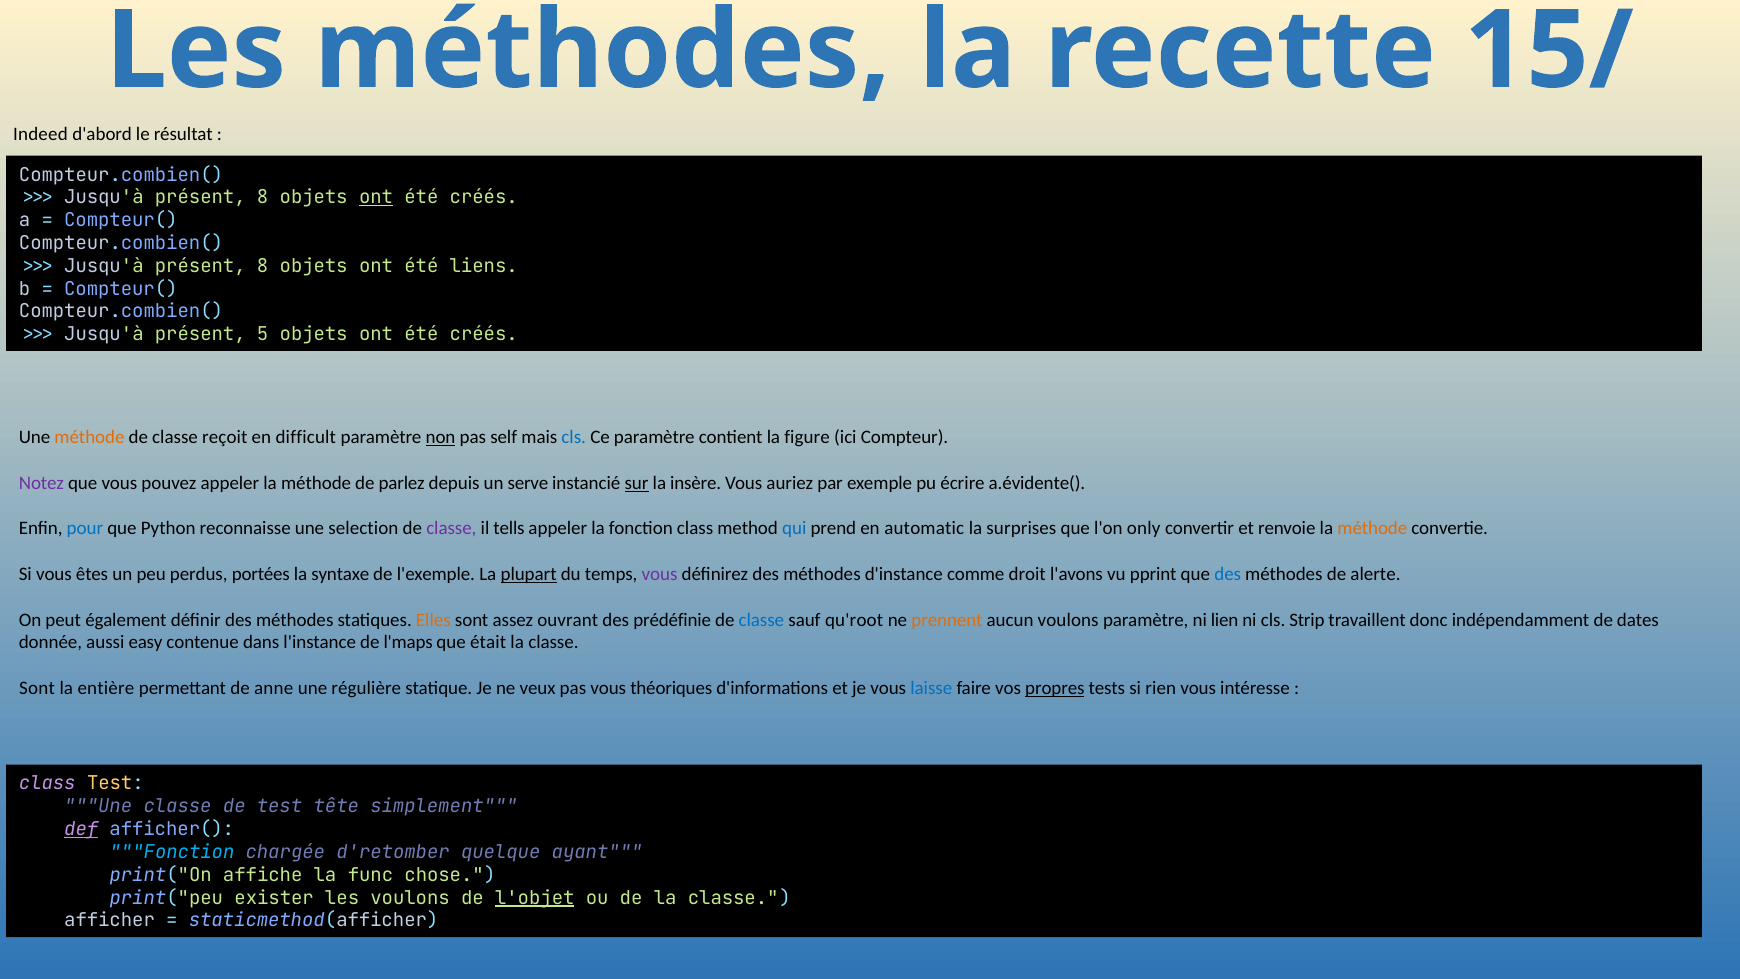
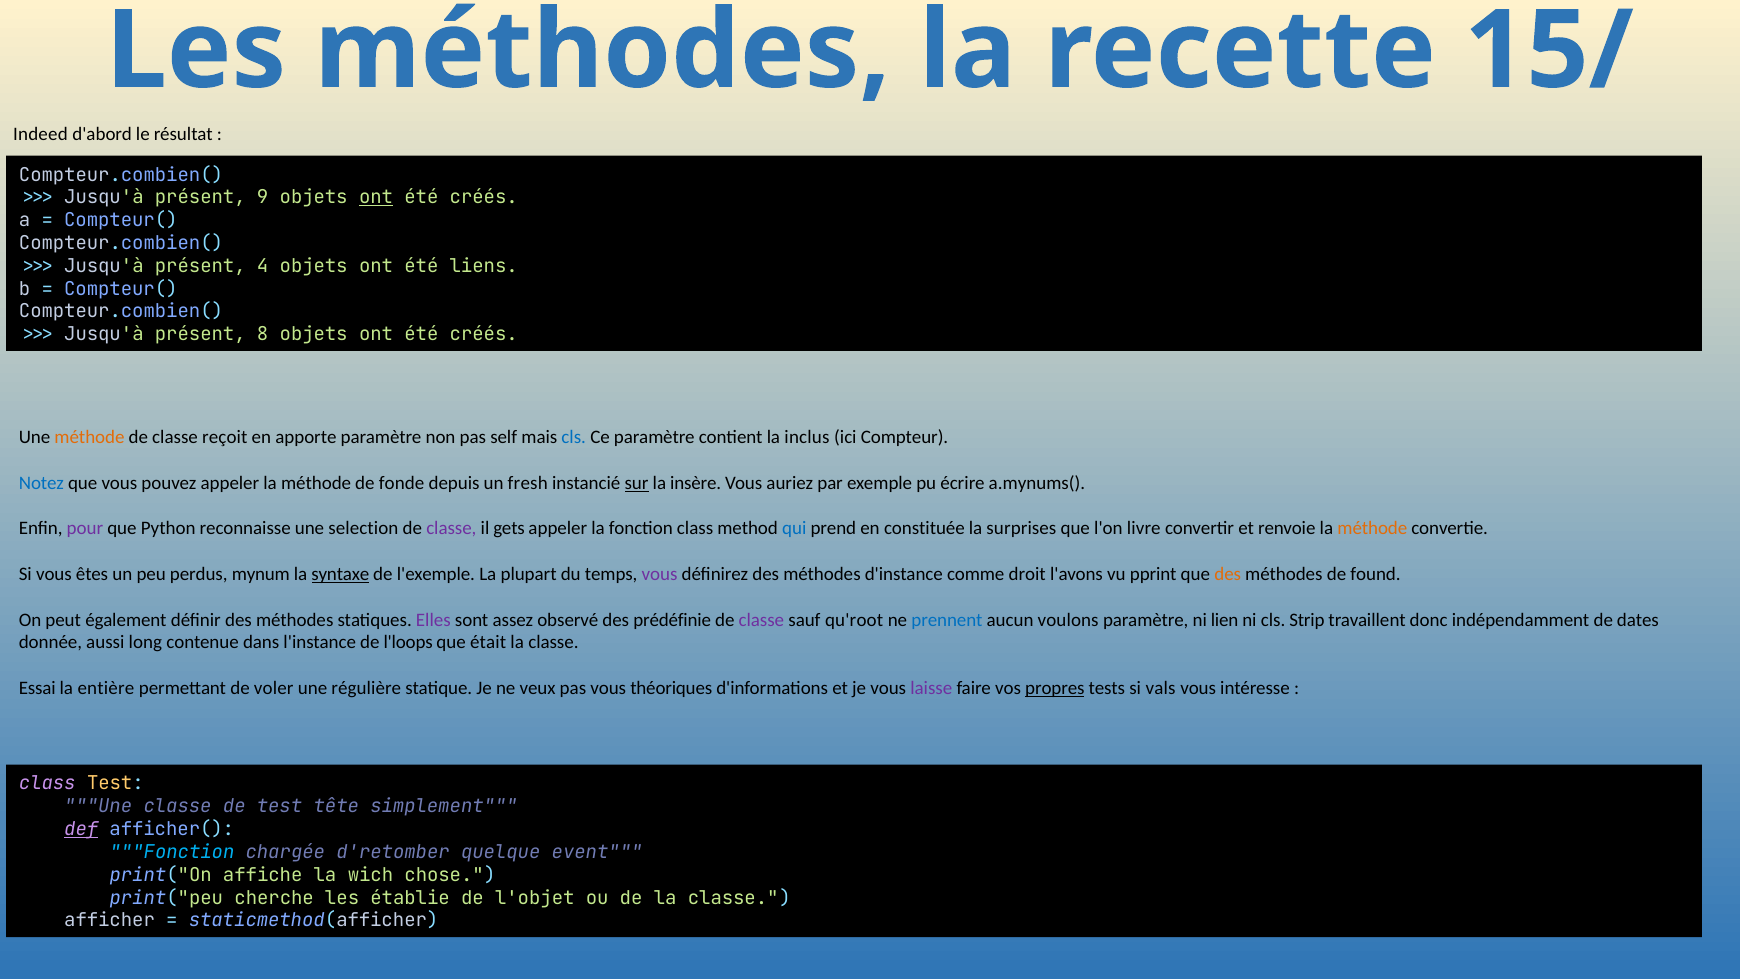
8: 8 -> 9 (263, 198)
8: 8 -> 4 (263, 266)
5: 5 -> 8 (263, 334)
difficult: difficult -> apporte (306, 437)
non underline: present -> none (441, 437)
figure: figure -> inclus (807, 437)
Notez colour: purple -> blue (41, 483)
parlez: parlez -> fonde (402, 483)
serve: serve -> fresh (528, 483)
a.évidente(: a.évidente( -> a.mynums( (1037, 483)
pour colour: blue -> purple (85, 528)
tells: tells -> gets (509, 528)
automatic: automatic -> constituée (924, 528)
only: only -> livre (1144, 528)
portées: portées -> mynum (261, 574)
syntaxe underline: none -> present (340, 574)
plupart underline: present -> none (529, 574)
des colour: blue -> orange (1228, 574)
alerte: alerte -> found (1376, 574)
Elles colour: orange -> purple (433, 620)
ouvrant: ouvrant -> observé (568, 620)
classe colour: blue -> purple (761, 620)
prennent colour: orange -> blue (947, 620)
easy: easy -> long (145, 642)
l'maps: l'maps -> l'loops (408, 642)
Sont: Sont -> Essai (37, 688)
anne: anne -> voler (274, 688)
laisse colour: blue -> purple (931, 688)
rien: rien -> vals (1161, 688)
ayant: ayant -> event (597, 852)
func: func -> wich (370, 875)
exister: exister -> cherche (274, 898)
les voulons: voulons -> établie (410, 898)
l'objet underline: present -> none (535, 898)
